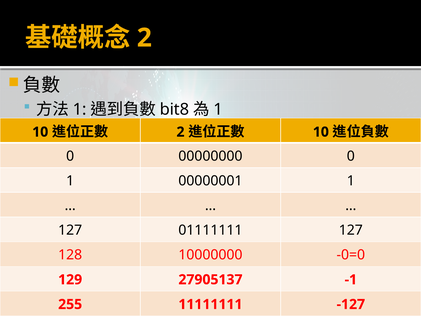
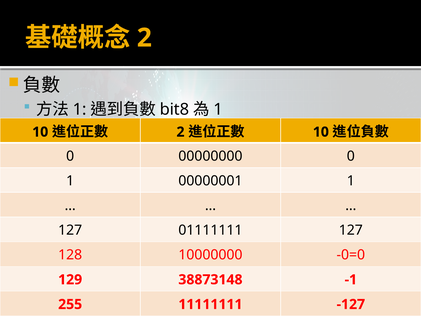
27905137: 27905137 -> 38873148 (210, 279)
